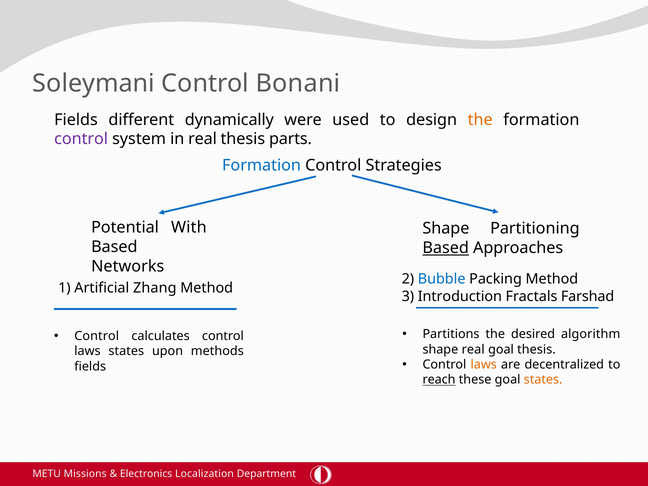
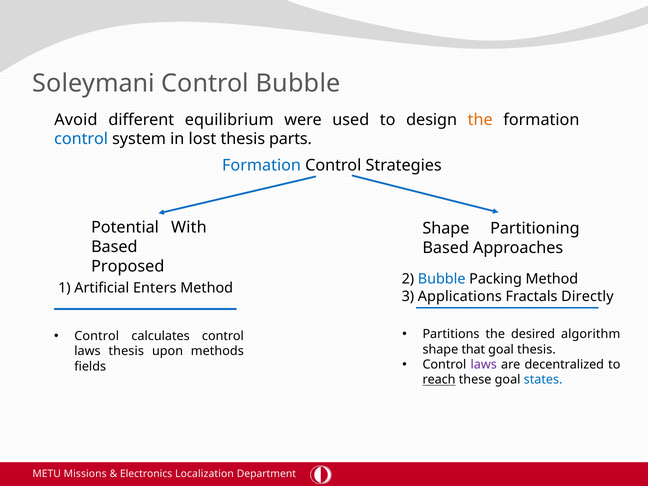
Control Bonani: Bonani -> Bubble (298, 83)
Fields: Fields -> Avoid (76, 120)
dynamically: dynamically -> equilibrium (229, 120)
control colour: purple -> blue (81, 139)
in real: real -> lost (202, 139)
Based underline: present -> none (446, 248)
Networks: Networks -> Proposed (128, 266)
Zhang: Zhang -> Enters (155, 288)
Introduction: Introduction -> Applications (460, 296)
Farshad: Farshad -> Directly (587, 296)
shape real: real -> that (473, 349)
laws states: states -> thesis (126, 351)
laws colour: orange -> purple (484, 365)
states colour: orange -> blue (543, 380)
